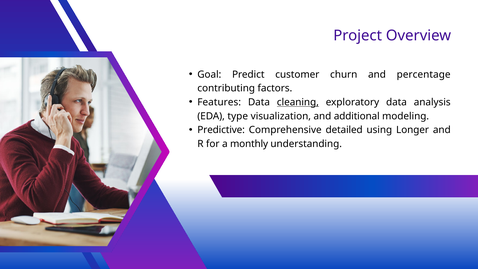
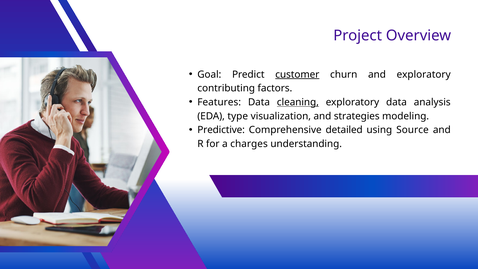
customer underline: none -> present (297, 74)
and percentage: percentage -> exploratory (424, 74)
additional: additional -> strategies (357, 116)
Longer: Longer -> Source (412, 130)
monthly: monthly -> charges (249, 144)
